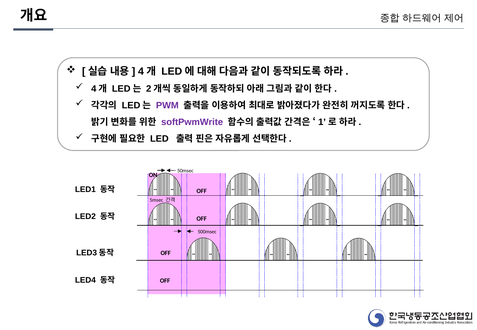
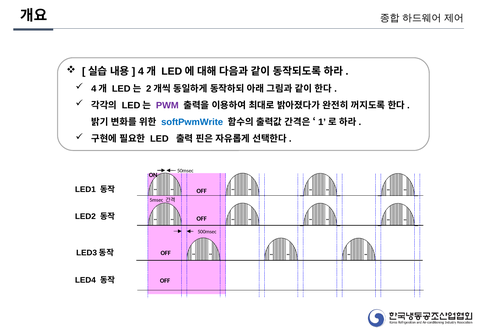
softPwmWrite colour: purple -> blue (192, 122)
